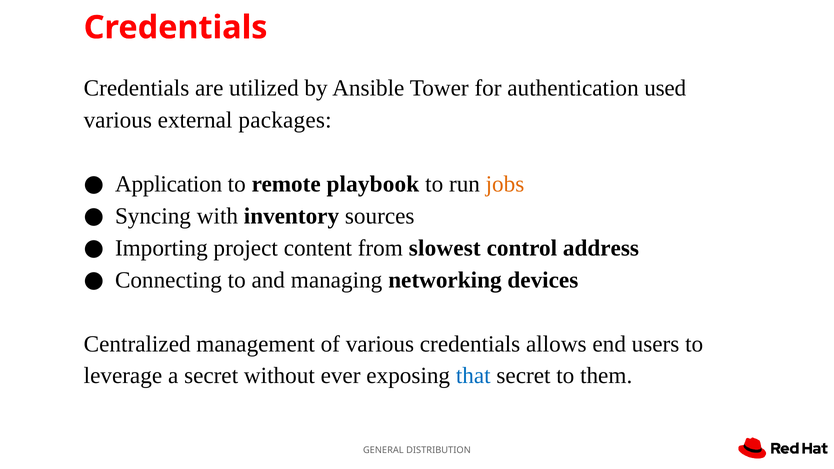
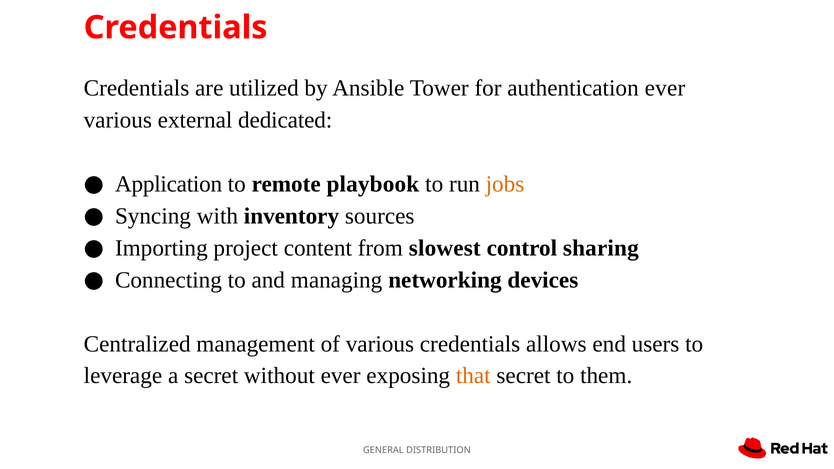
authentication used: used -> ever (665, 88)
packages: packages -> dedicated (285, 120)
address: address -> sharing (601, 248)
that colour: blue -> orange (473, 376)
